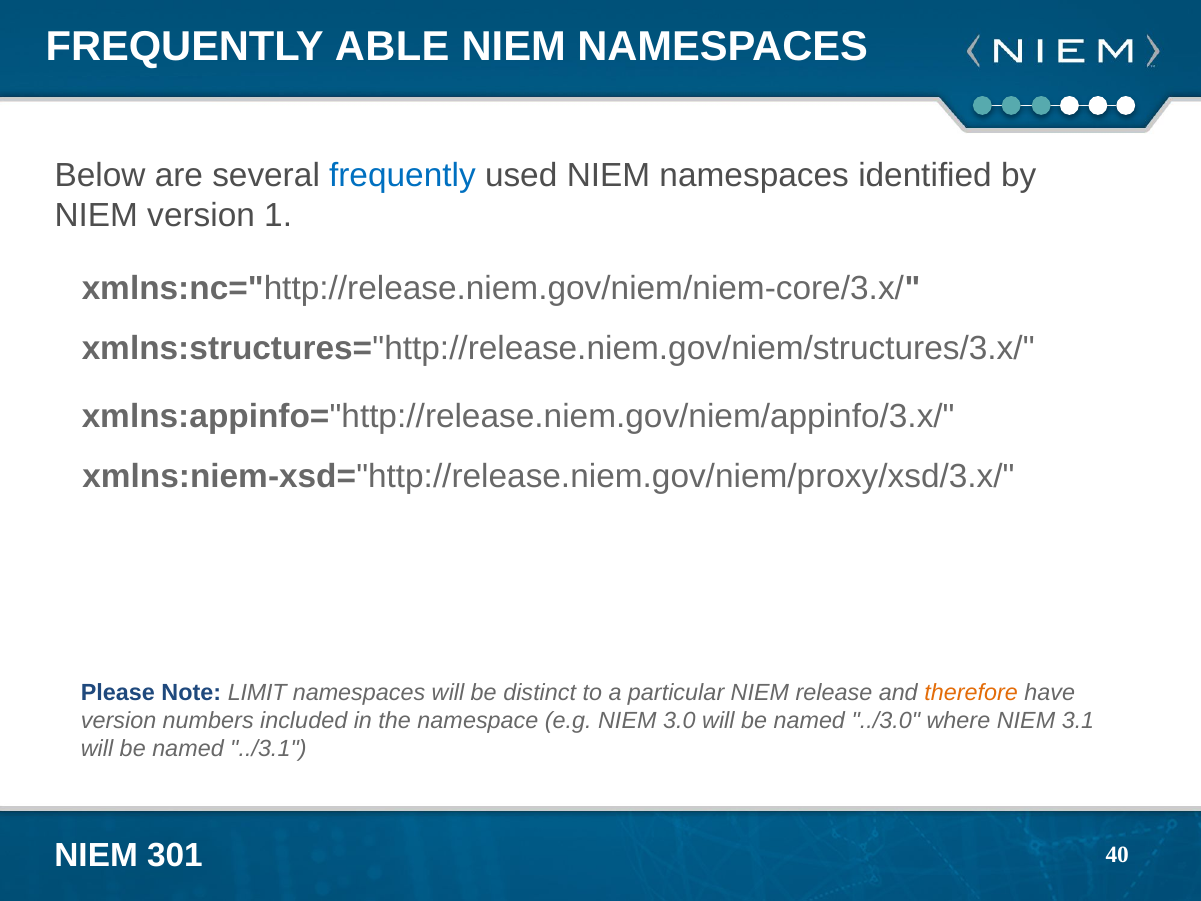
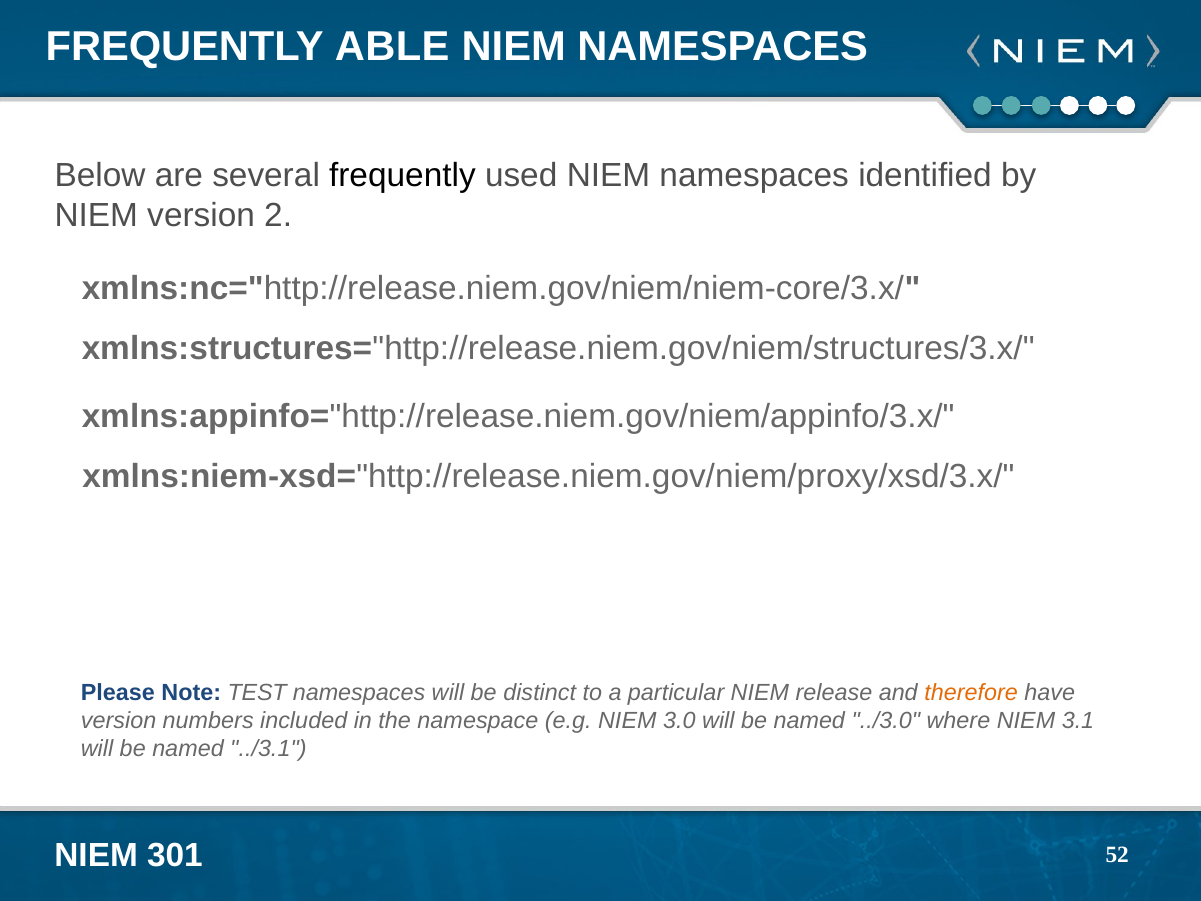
frequently colour: blue -> black (402, 176)
1: 1 -> 2 (278, 216)
LIMIT: LIMIT -> TEST (257, 692)
40: 40 -> 52 (1117, 855)
